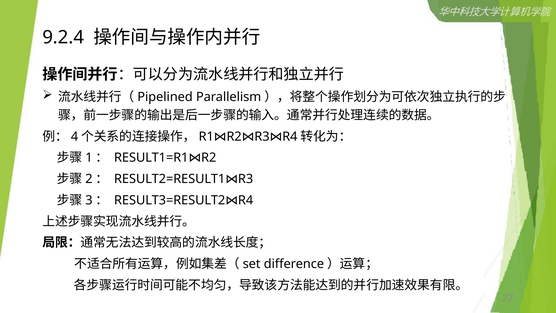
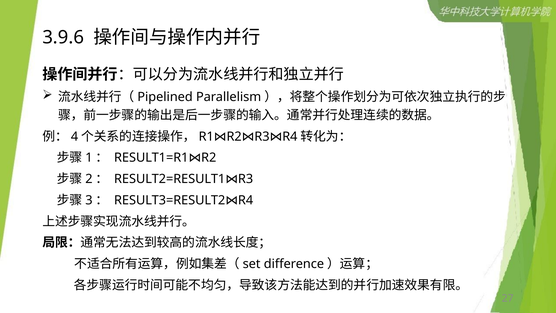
9.2.4: 9.2.4 -> 3.9.6 (63, 38)
